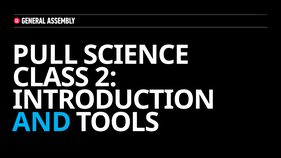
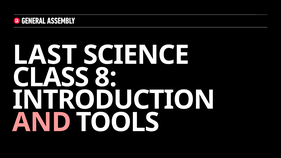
PULL: PULL -> LAST (45, 55)
2: 2 -> 8 (106, 77)
AND colour: light blue -> pink (42, 122)
